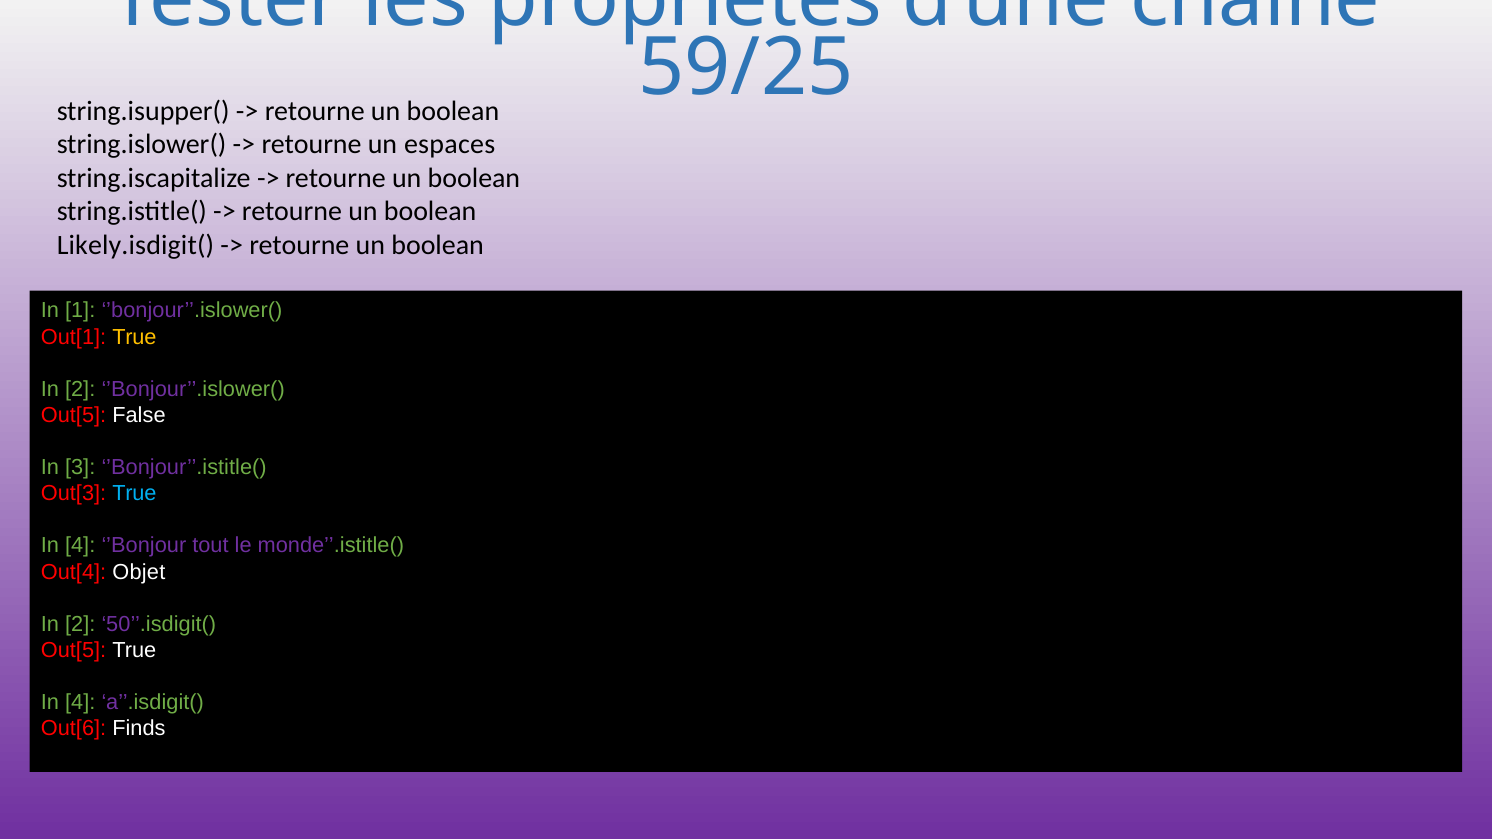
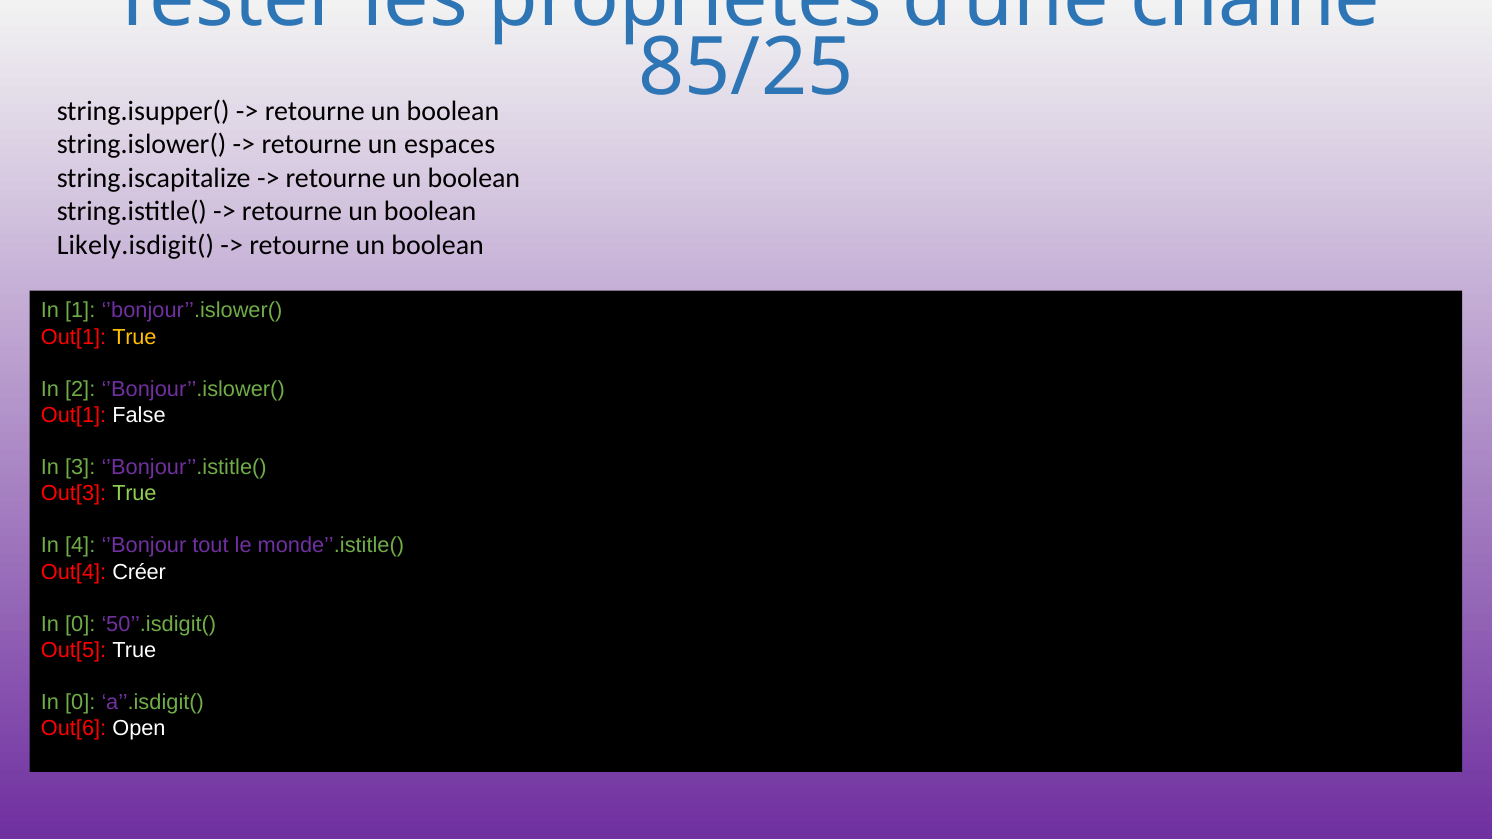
59/25: 59/25 -> 85/25 (746, 68)
Out[5: Out[5 -> Out[1 (74, 415)
True colour: light blue -> light green (134, 494)
Objet: Objet -> Créer (139, 572)
2: 2 -> 0 (80, 624)
4: 4 -> 0 (80, 703)
Finds: Finds -> Open (139, 729)
